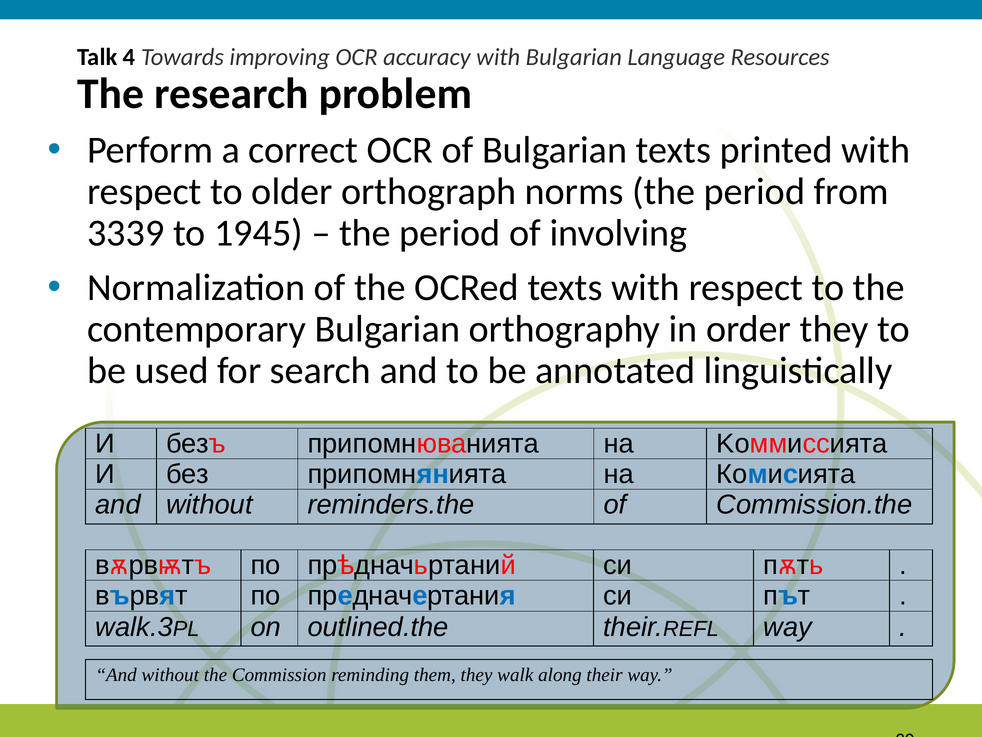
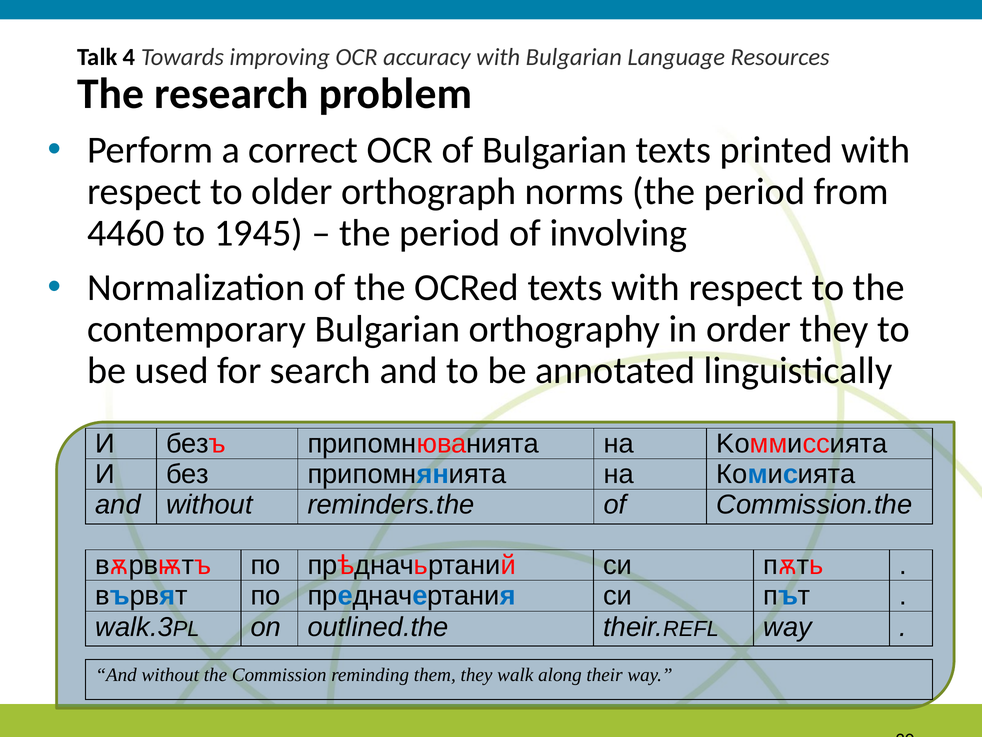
3339: 3339 -> 4460 (126, 233)
